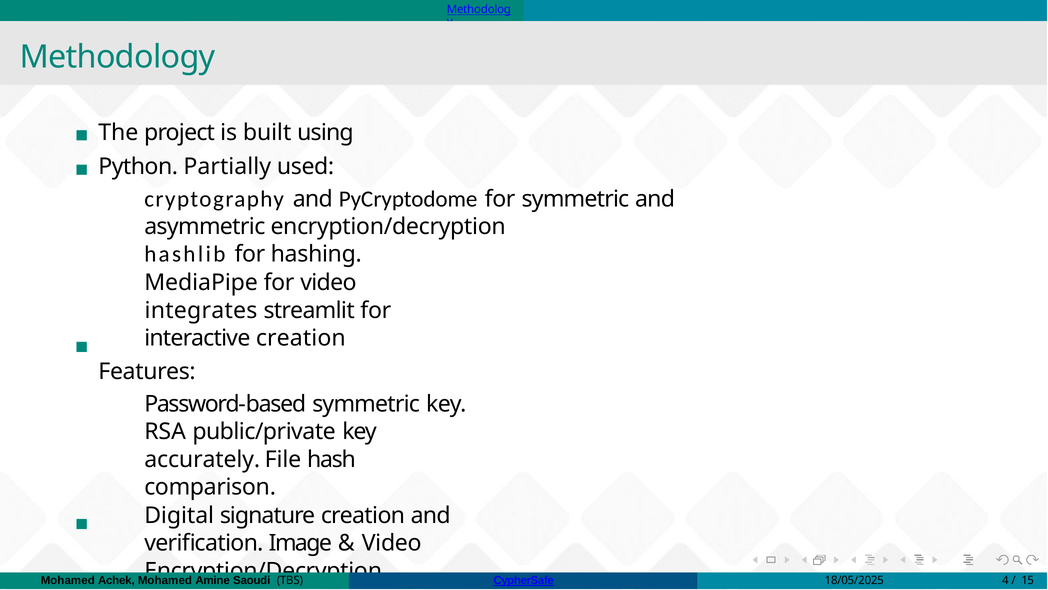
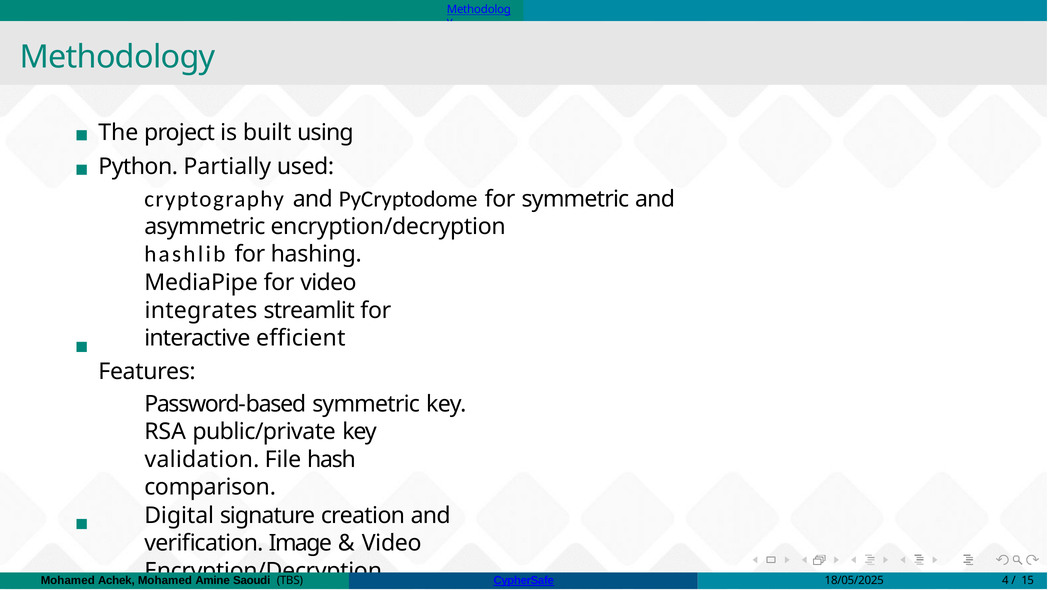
interactive creation: creation -> efficient (301, 338)
accurately: accurately -> validation (202, 459)
